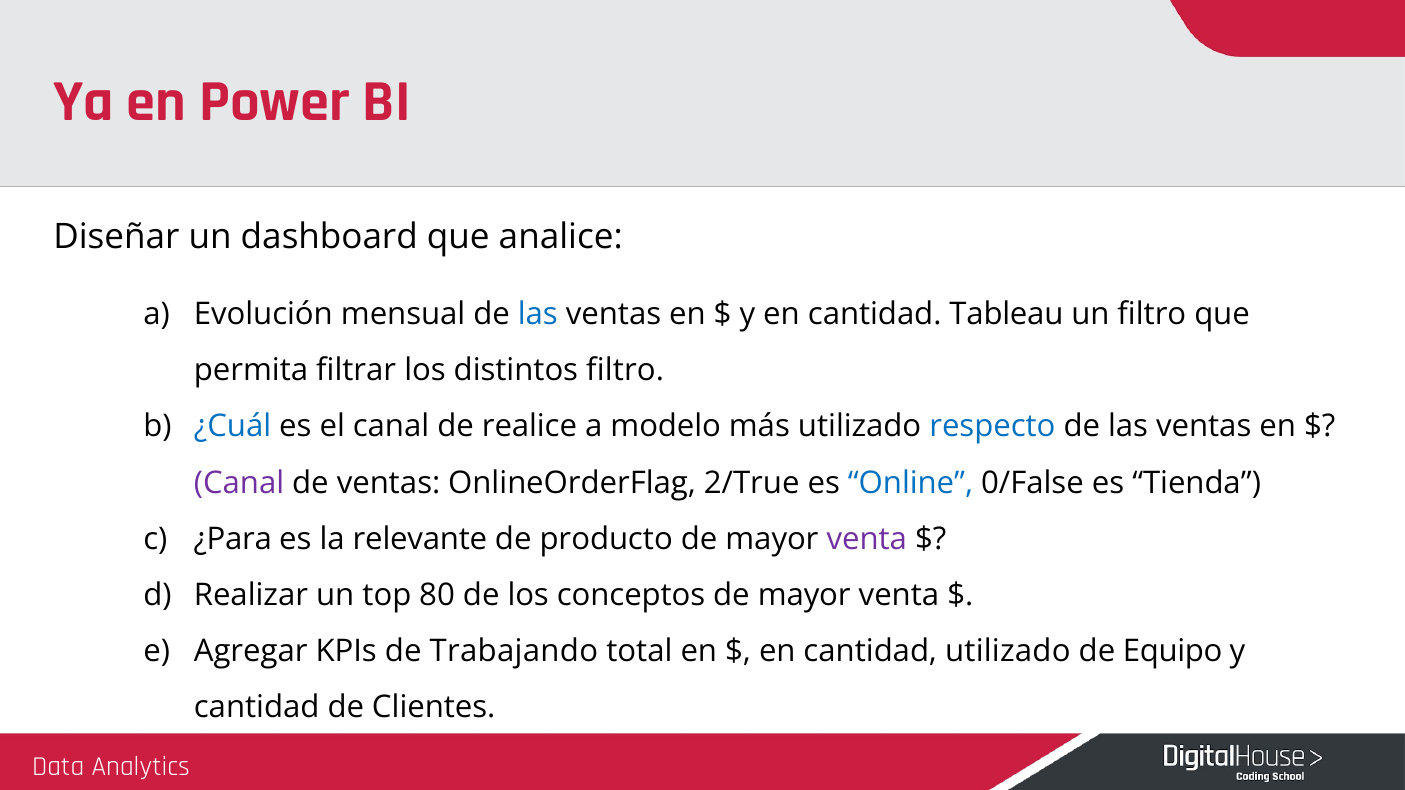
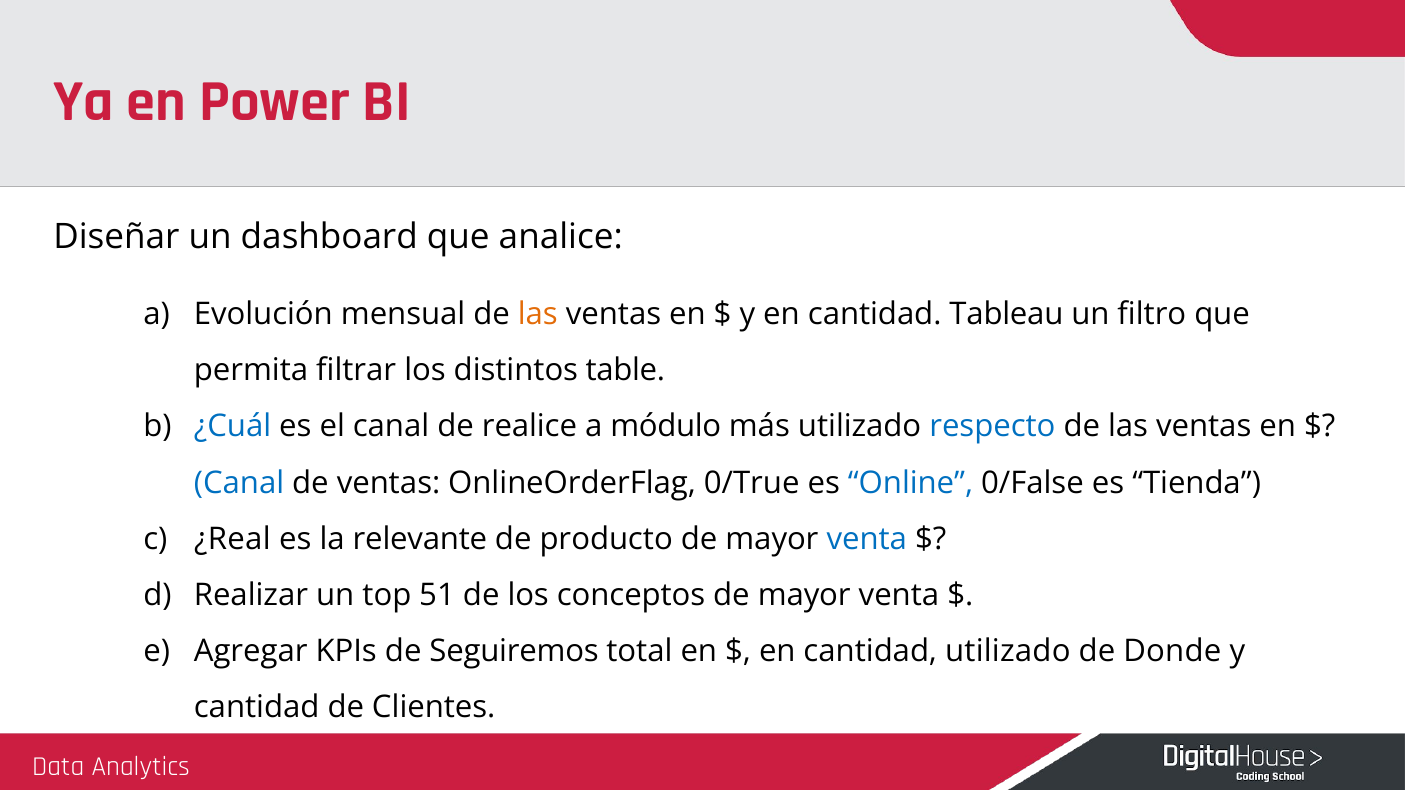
las colour: blue -> orange (538, 315)
distintos filtro: filtro -> table (625, 371)
modelo: modelo -> módulo (666, 427)
Canal colour: purple -> blue (239, 483)
2/True: 2/True -> 0/True (752, 483)
¿Para: ¿Para -> ¿Real (232, 539)
venta colour: purple -> blue (867, 539)
80: 80 -> 51 (437, 595)
Trabajando: Trabajando -> Seguiremos (514, 651)
Equipo: Equipo -> Donde (1172, 651)
